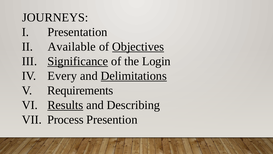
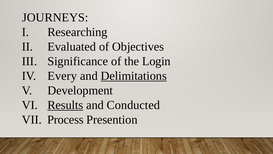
Presentation: Presentation -> Researching (77, 32)
Available: Available -> Evaluated (72, 47)
Objectives underline: present -> none (138, 47)
Significance underline: present -> none (78, 61)
Requirements: Requirements -> Development (80, 90)
Describing: Describing -> Conducted (133, 105)
